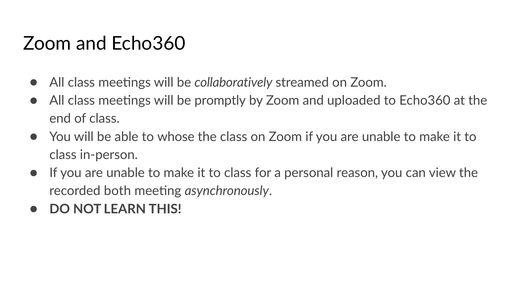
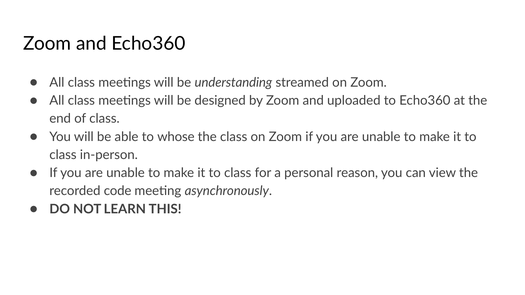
collaboratively: collaboratively -> understanding (233, 83)
promptly: promptly -> designed (220, 101)
both: both -> code (118, 191)
